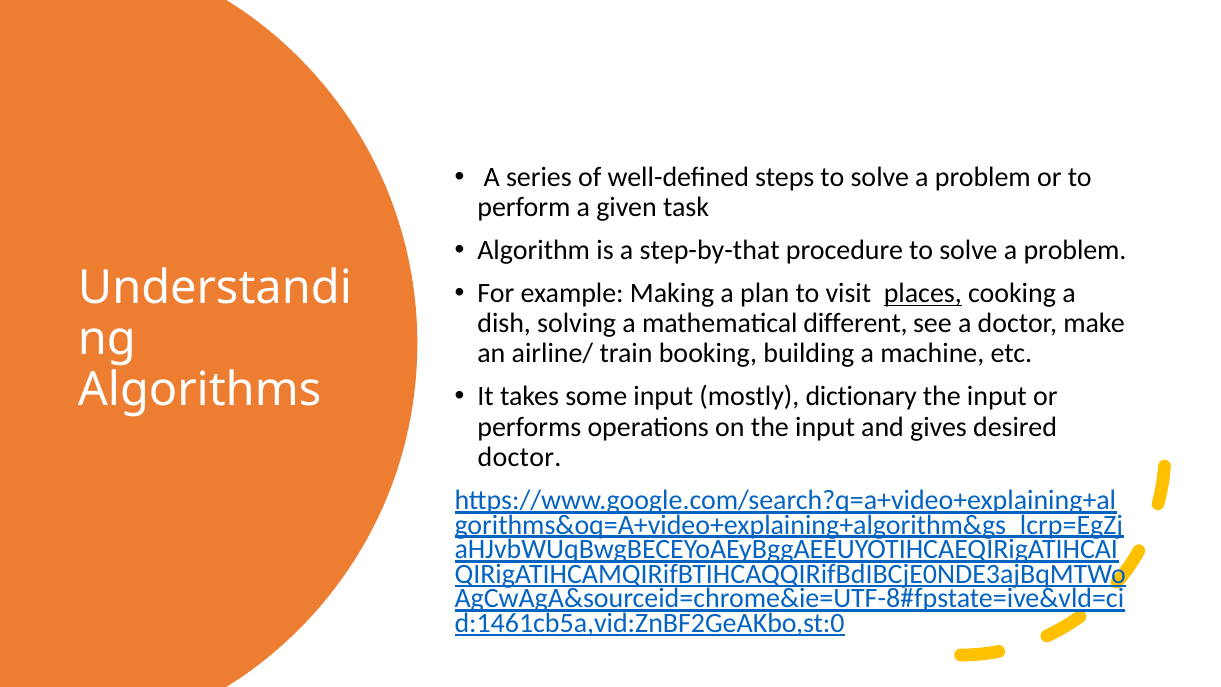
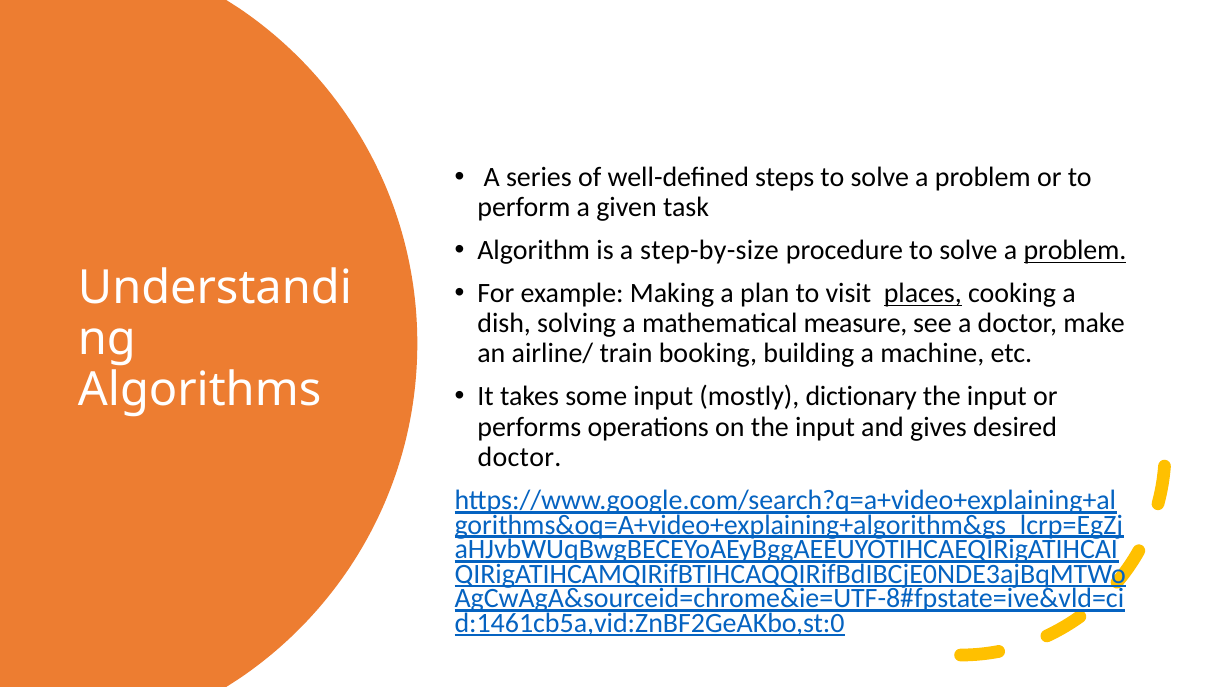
step-by-that: step-by-that -> step-by-size (710, 250)
problem underline: none -> present (1075, 250)
different: different -> measure (855, 323)
